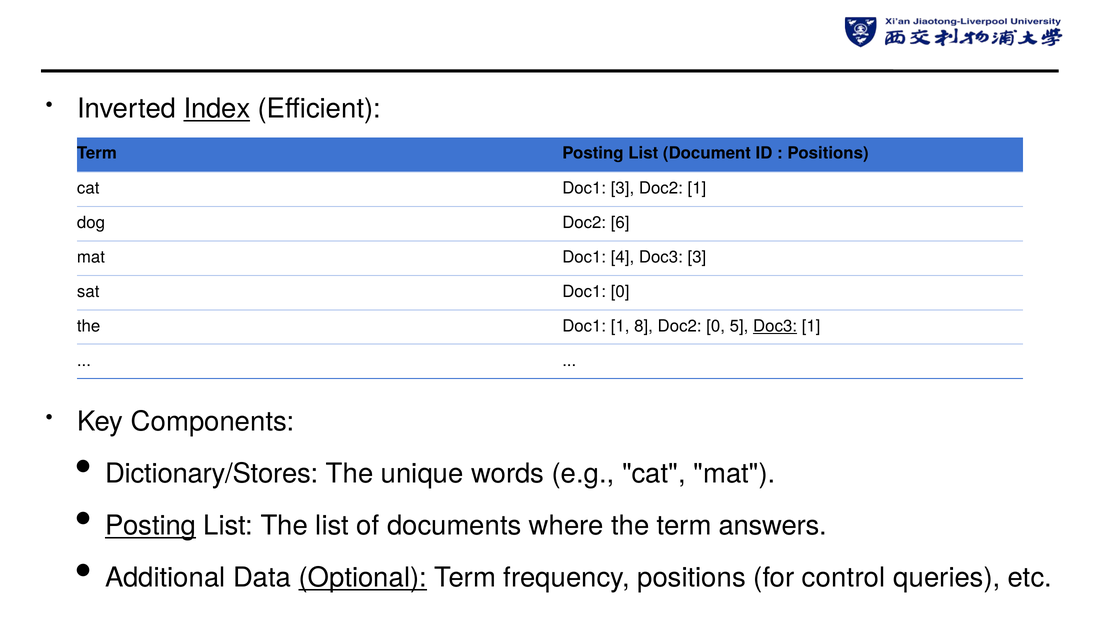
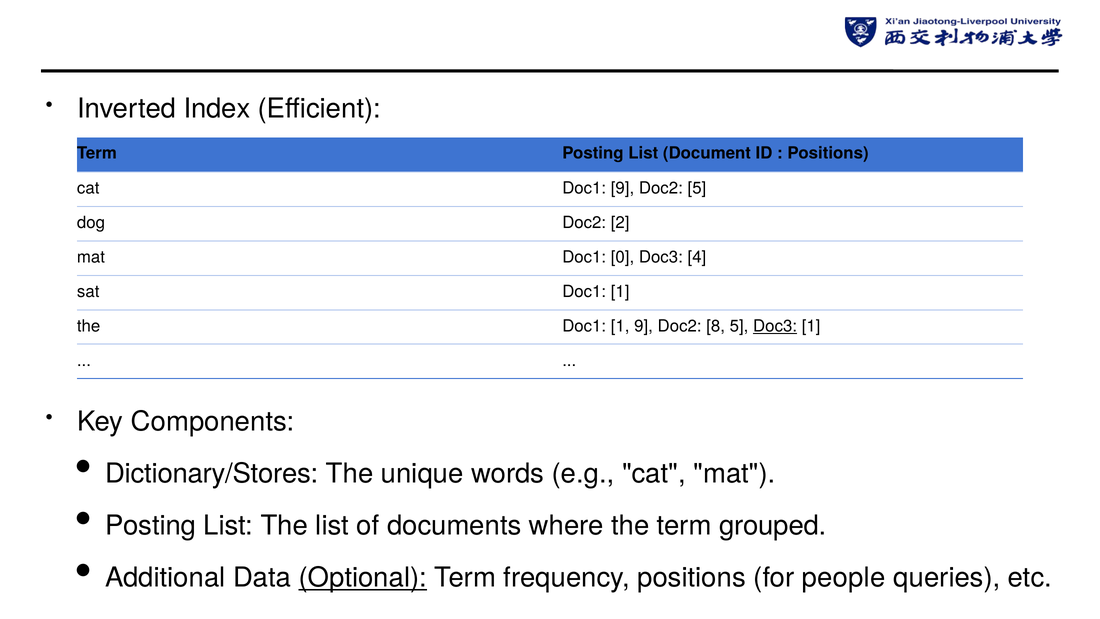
Index underline: present -> none (217, 109)
Doc1 3: 3 -> 9 (623, 188)
Doc2 1: 1 -> 5 (697, 188)
6: 6 -> 2 (620, 223)
4: 4 -> 0 (623, 257)
Doc3 3: 3 -> 4 (697, 257)
sat Doc1 0: 0 -> 1 (620, 292)
1 8: 8 -> 9 (644, 326)
Doc2 0: 0 -> 8 (716, 326)
Posting underline: present -> none (151, 526)
answers: answers -> grouped (773, 526)
control: control -> people (844, 578)
